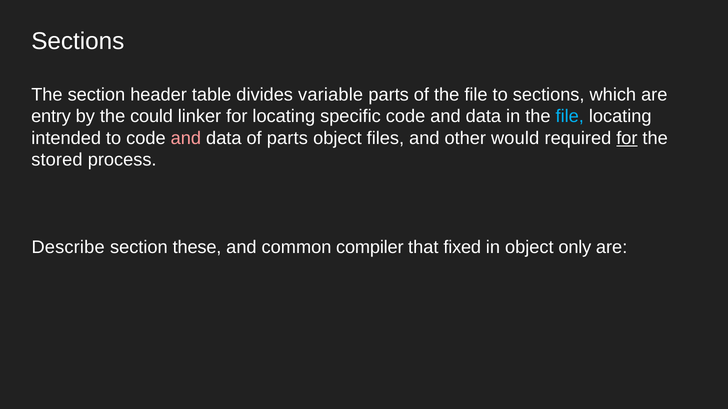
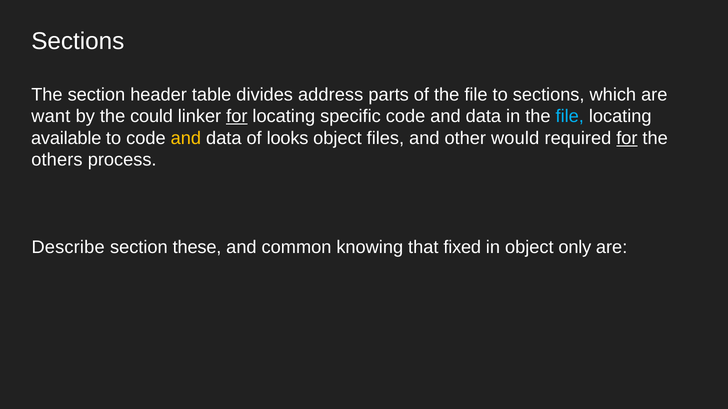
variable: variable -> address (331, 95)
entry: entry -> want (51, 117)
for underline: none -> present (237, 117)
intended: intended -> available (66, 138)
and colour: pink -> yellow (186, 138)
of parts: parts -> looks (288, 138)
stored: stored -> others (57, 160)
compiler: compiler -> knowing (370, 248)
